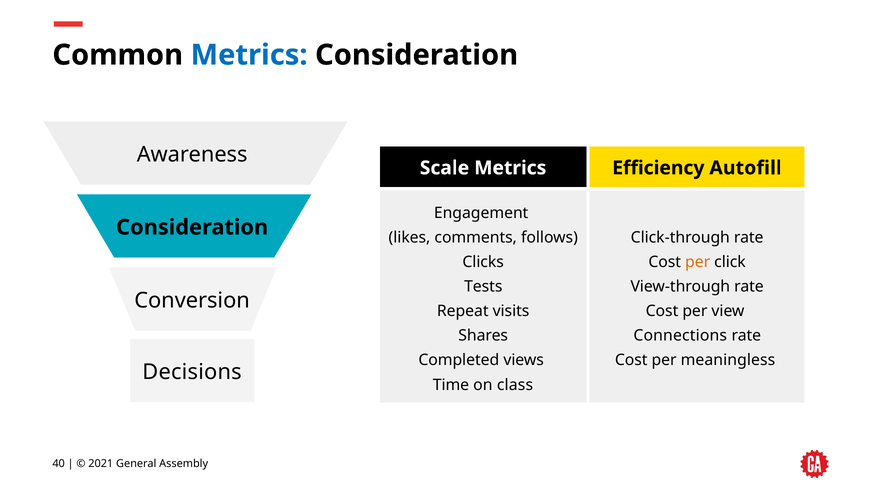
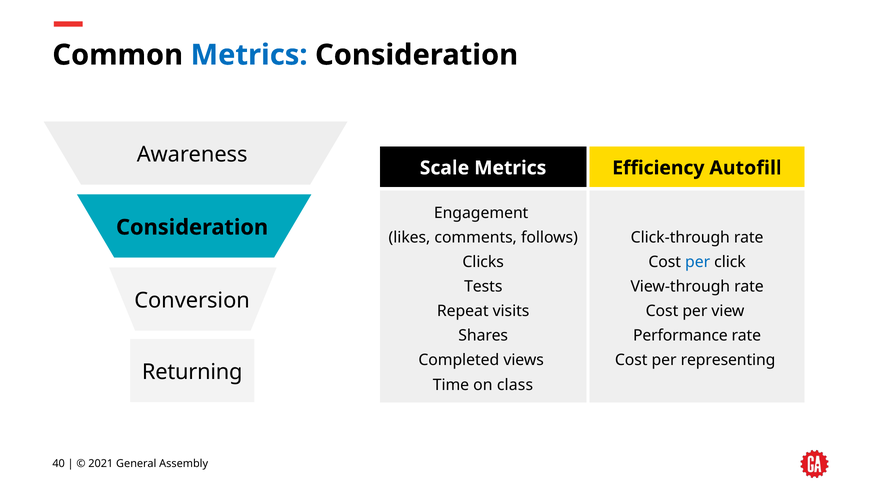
per colour: orange -> blue (698, 262)
Connections: Connections -> Performance (680, 336)
meaningless: meaningless -> representing (728, 360)
Decisions: Decisions -> Returning (192, 372)
